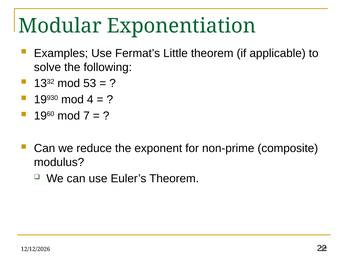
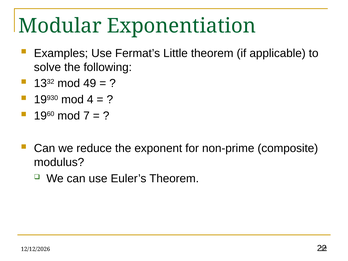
53: 53 -> 49 (90, 83)
